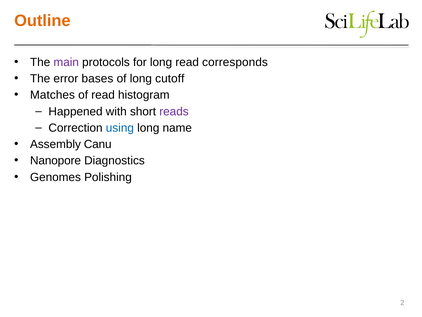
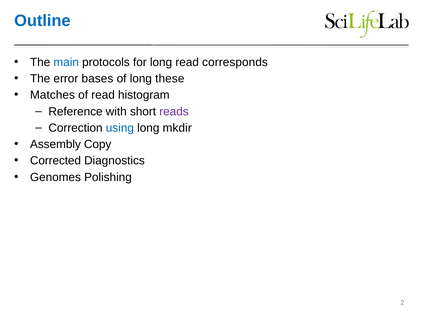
Outline colour: orange -> blue (42, 21)
main colour: purple -> blue (66, 62)
cutoff: cutoff -> these (170, 78)
Happened: Happened -> Reference (76, 111)
name: name -> mkdir (177, 128)
Canu: Canu -> Copy (98, 144)
Nanopore: Nanopore -> Corrected (55, 161)
